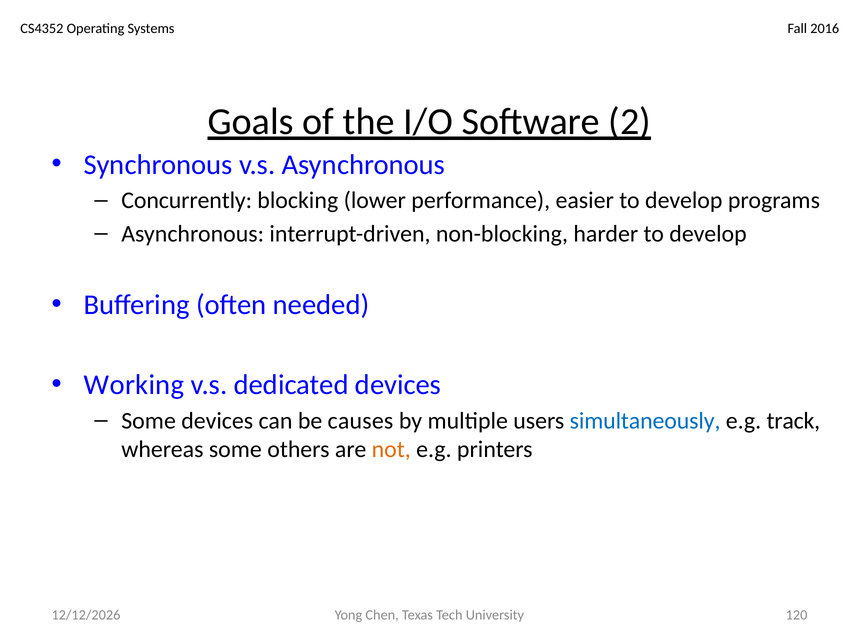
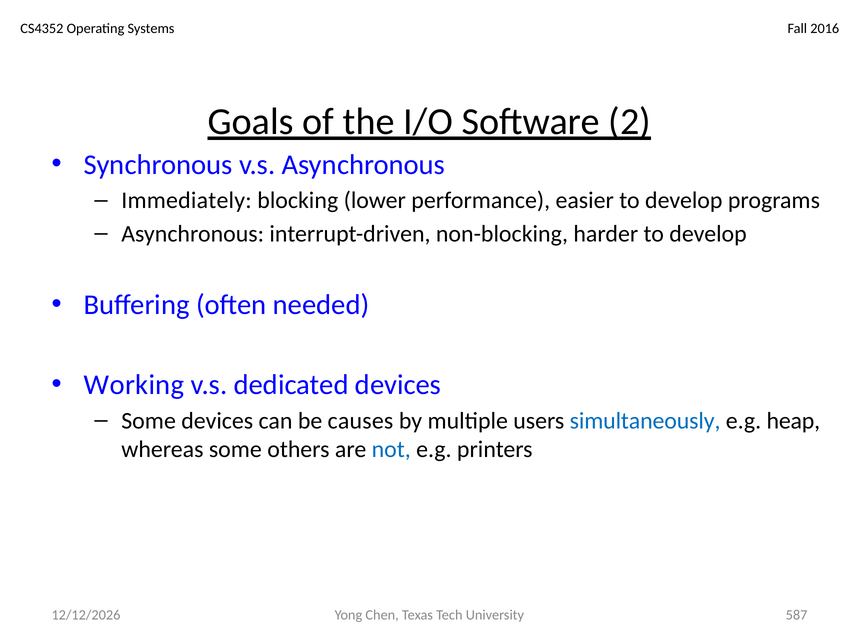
Concurrently: Concurrently -> Immediately (187, 201)
track: track -> heap (793, 421)
not colour: orange -> blue (391, 450)
120: 120 -> 587 (797, 615)
